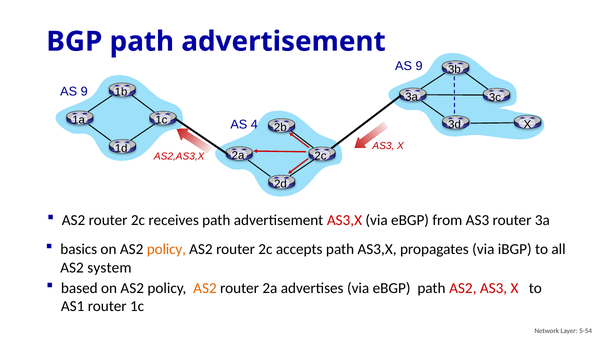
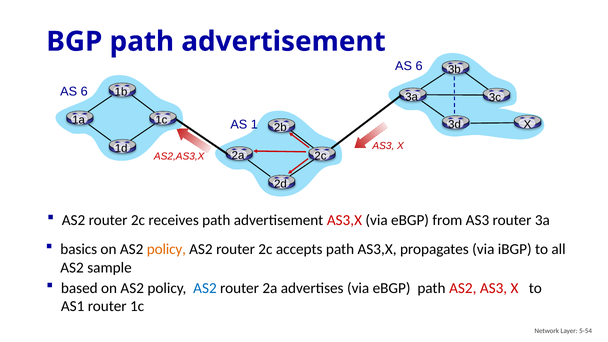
9: 9 -> 6 (419, 66)
9: 9 -> 6 (84, 91)
4: 4 -> 1 (254, 124)
system: system -> sample (110, 268)
AS2 colour: orange -> blue (205, 288)
